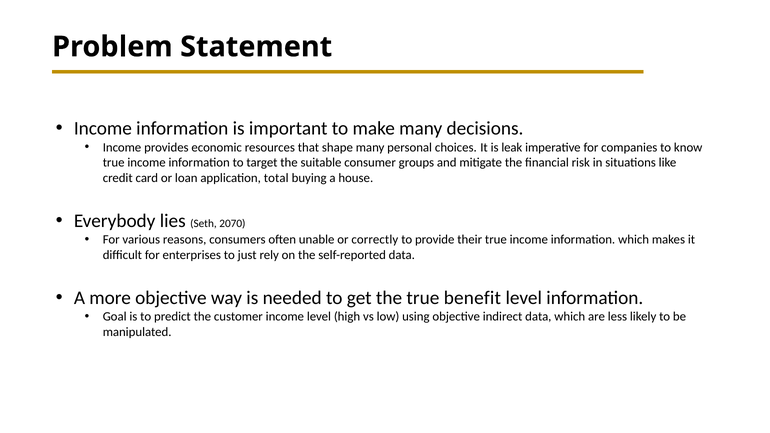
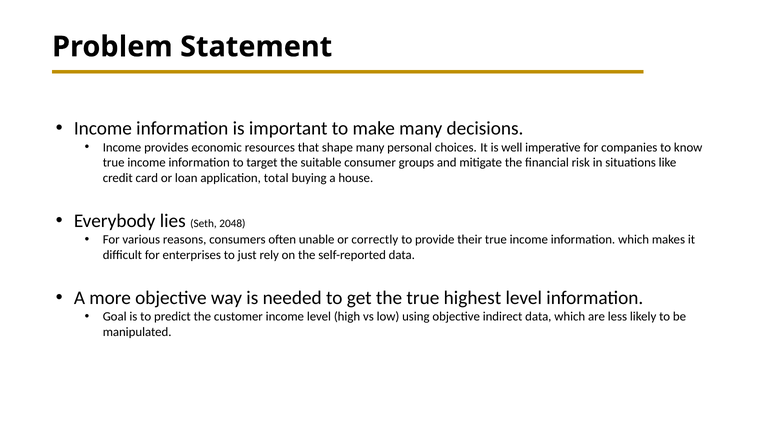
leak: leak -> well (512, 147)
2070: 2070 -> 2048 (232, 224)
benefit: benefit -> highest (472, 298)
